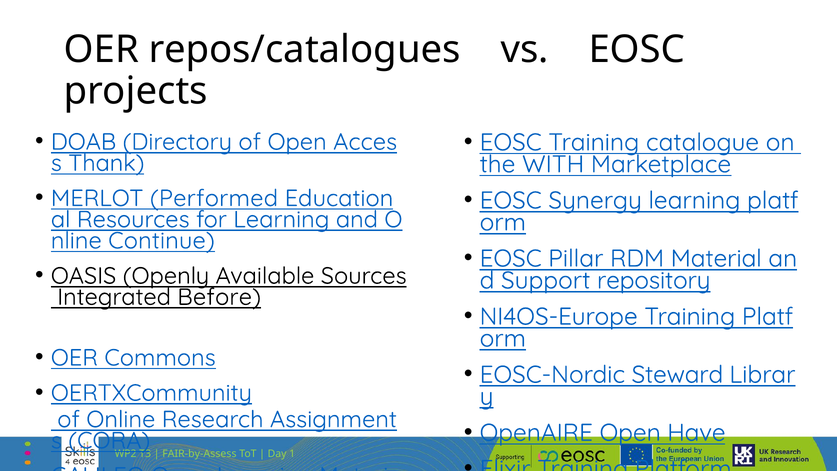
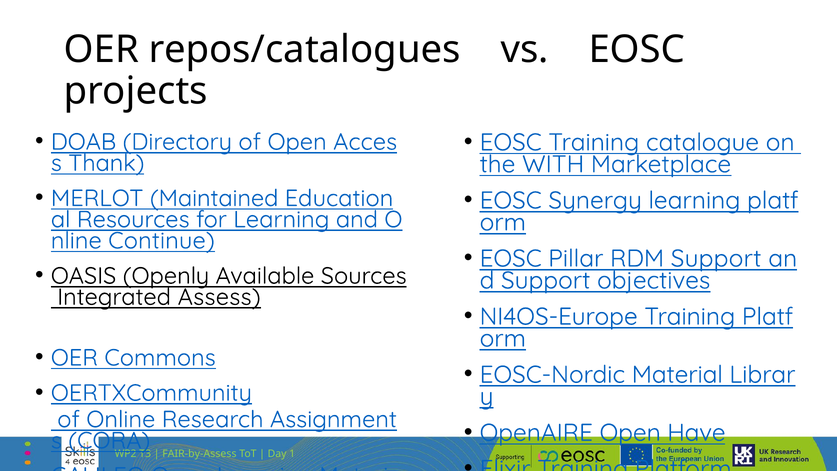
Performed: Performed -> Maintained (214, 198)
RDM Material: Material -> Support (716, 258)
repository: repository -> objectives (654, 280)
Before: Before -> Assess (219, 297)
Steward: Steward -> Material (677, 375)
